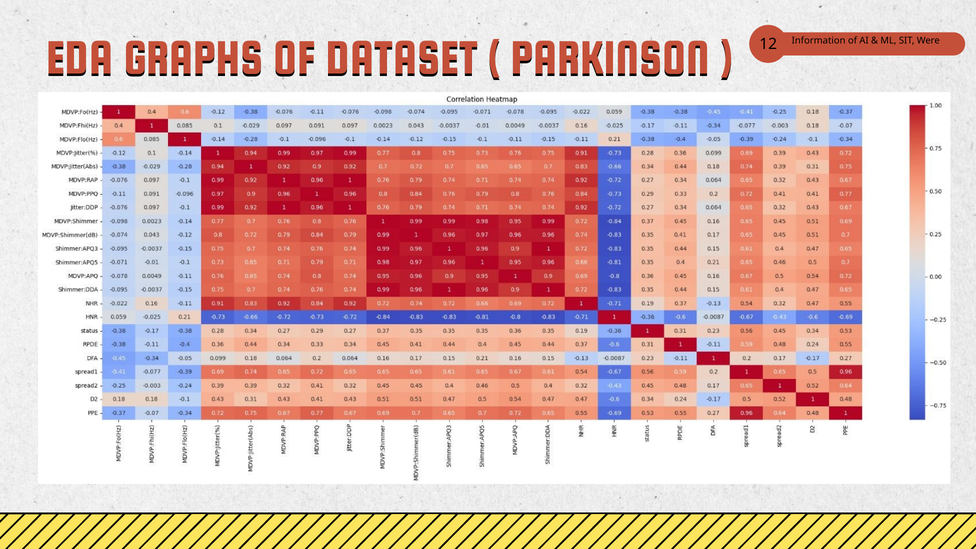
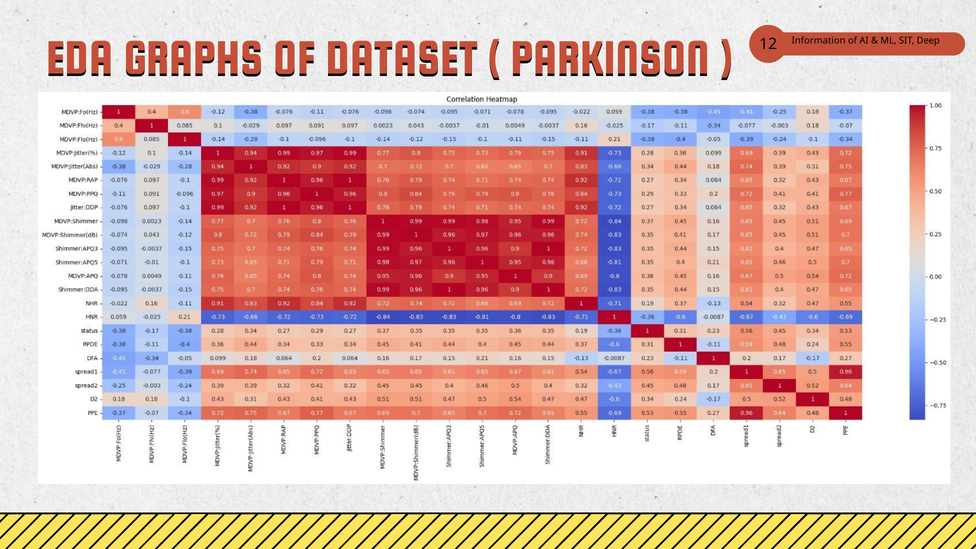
Were: Were -> Deep (928, 40)
